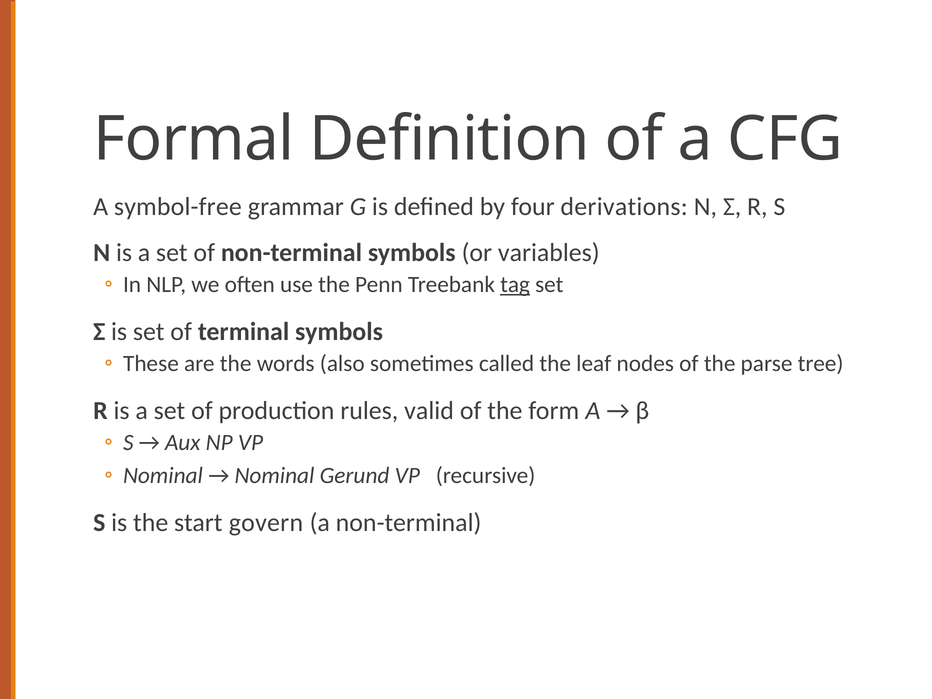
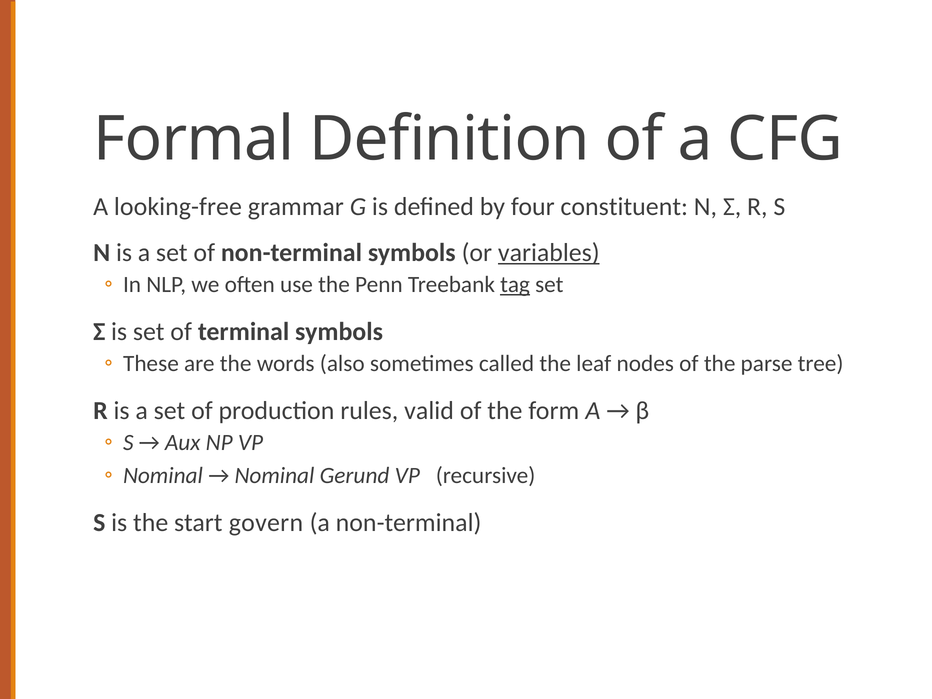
symbol-free: symbol-free -> looking-free (178, 207)
derivations: derivations -> constituent (624, 207)
variables underline: none -> present (549, 253)
